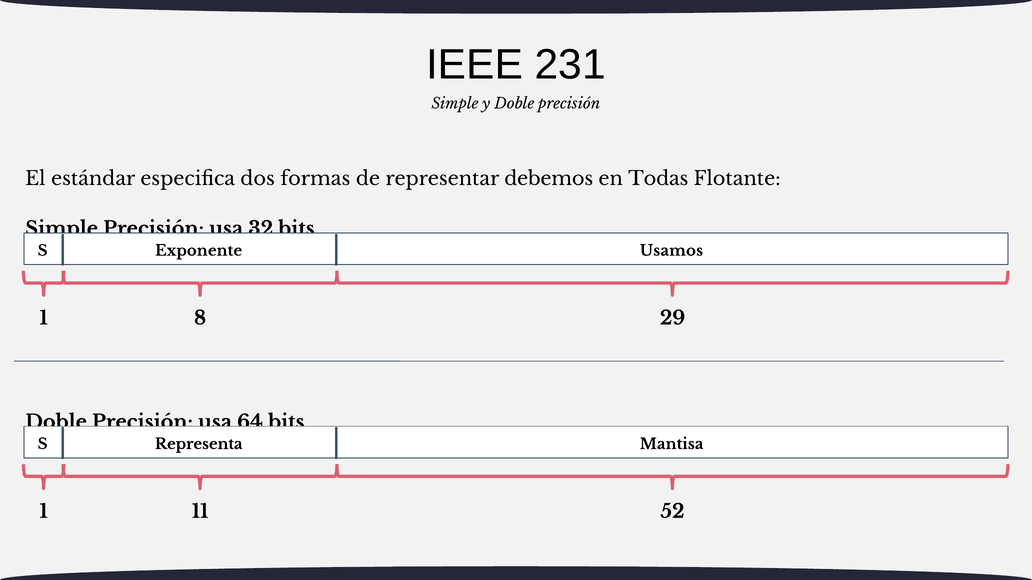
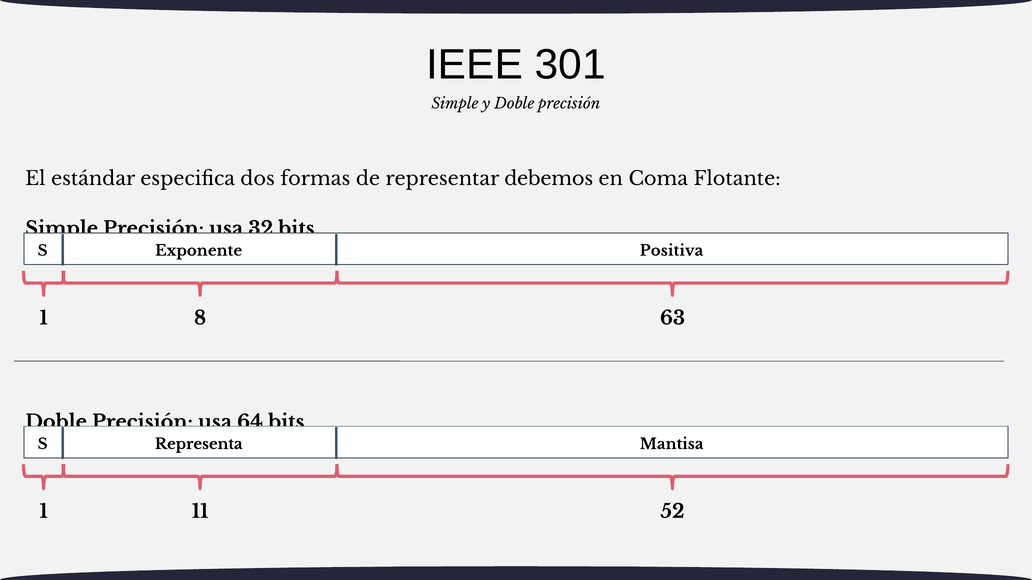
231: 231 -> 301 (570, 65)
Todas: Todas -> Coma (658, 179)
Usamos: Usamos -> Positiva (671, 251)
29: 29 -> 63 (673, 318)
